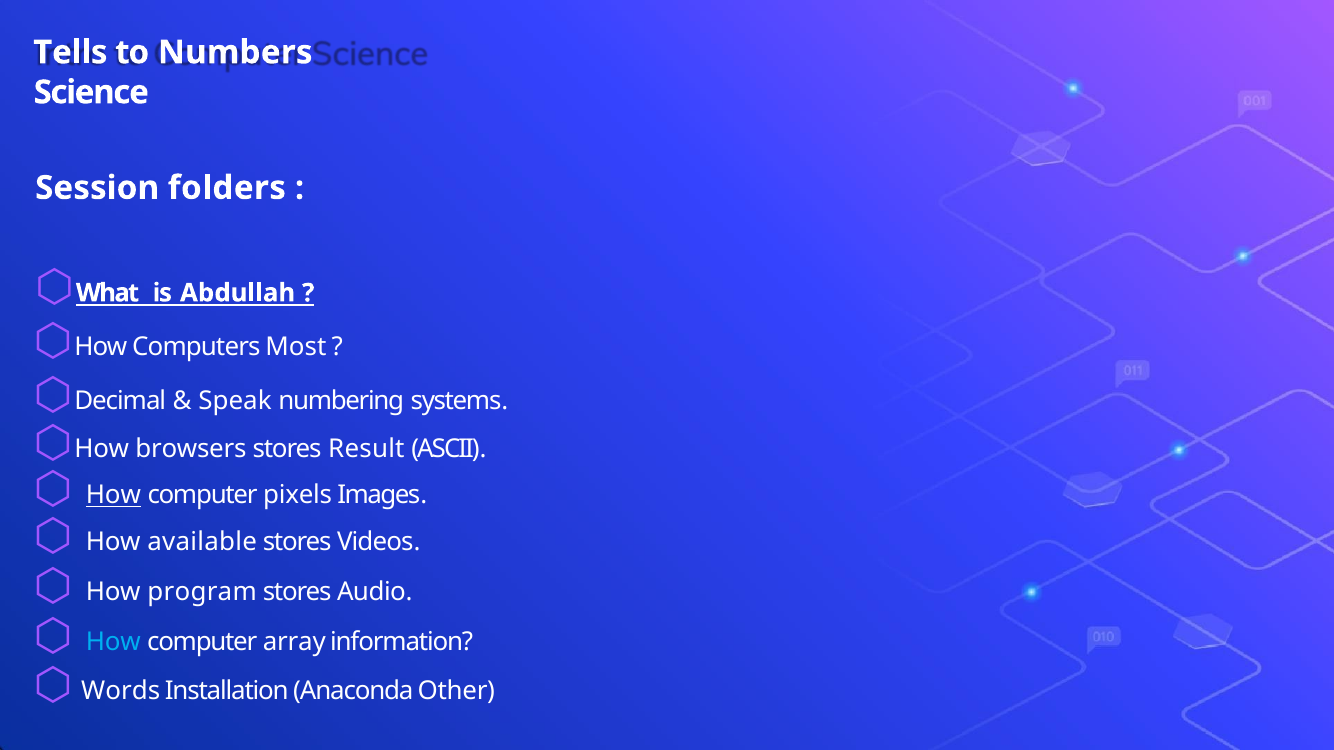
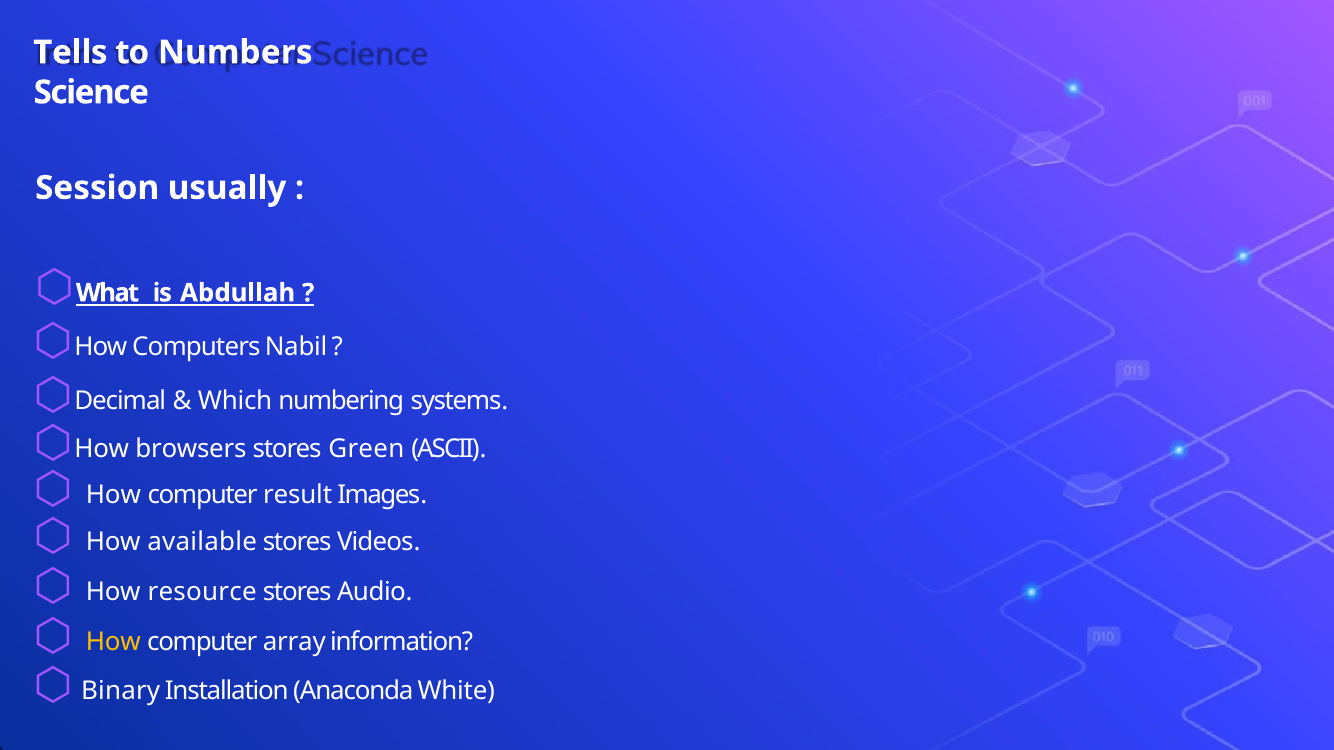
folders: folders -> usually (227, 188)
Most: Most -> Nabil (296, 347)
Speak: Speak -> Which (235, 401)
Result: Result -> Green (366, 449)
How underline: present -> none (113, 495)
pixels: pixels -> result (298, 495)
program: program -> resource (202, 592)
How colour: light blue -> yellow (113, 642)
Words: Words -> Binary (121, 692)
Other: Other -> White (456, 692)
